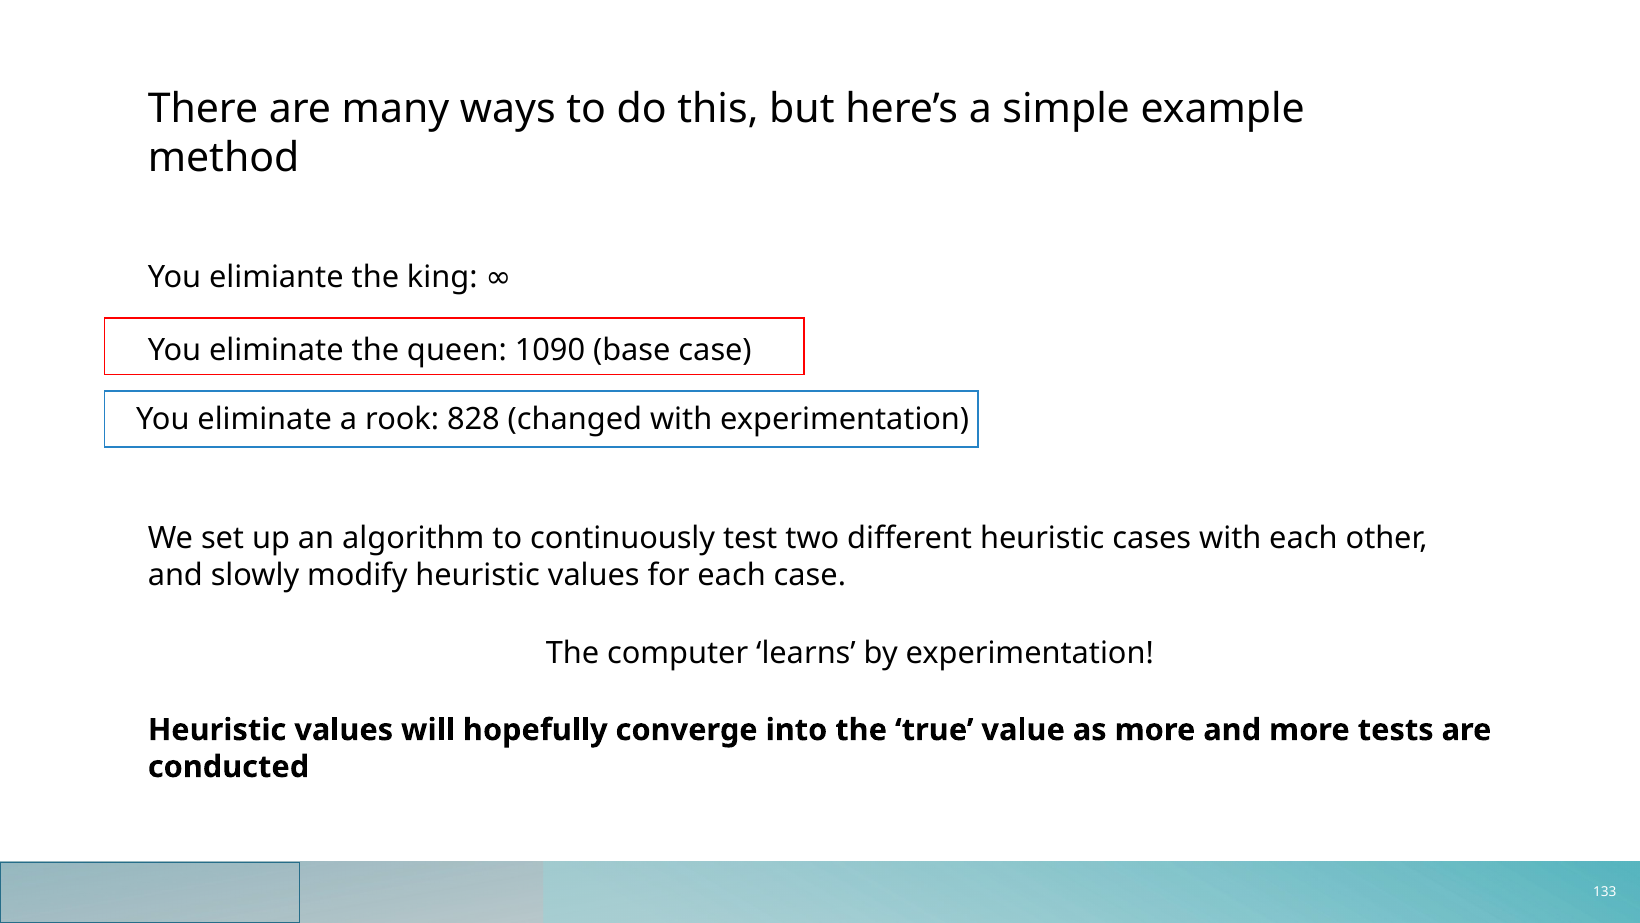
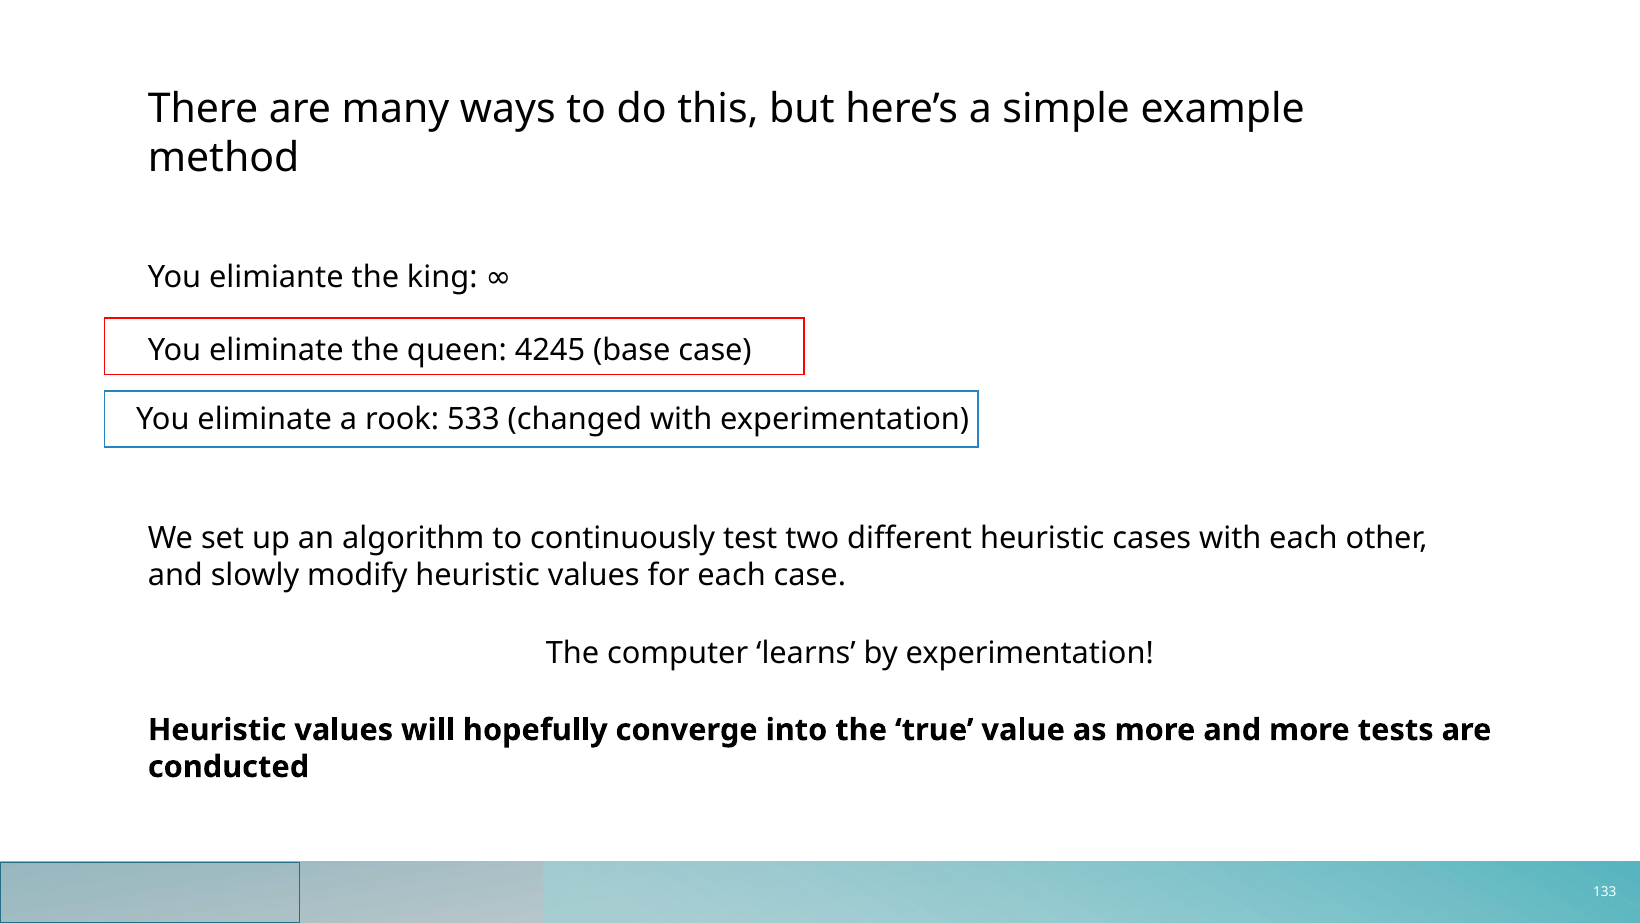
1090: 1090 -> 4245 (550, 351)
828: 828 -> 533 (473, 419)
